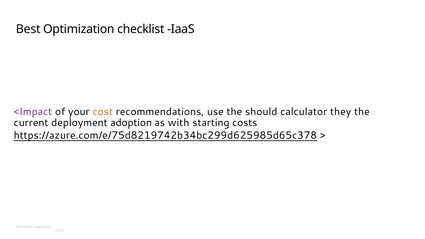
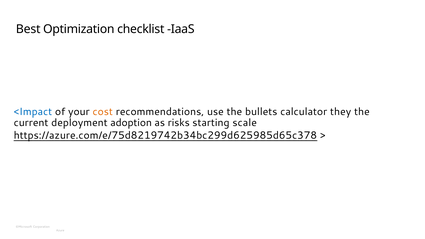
<Impact colour: purple -> blue (33, 112)
should: should -> bullets (261, 112)
with: with -> risks (179, 123)
costs: costs -> scale (245, 123)
